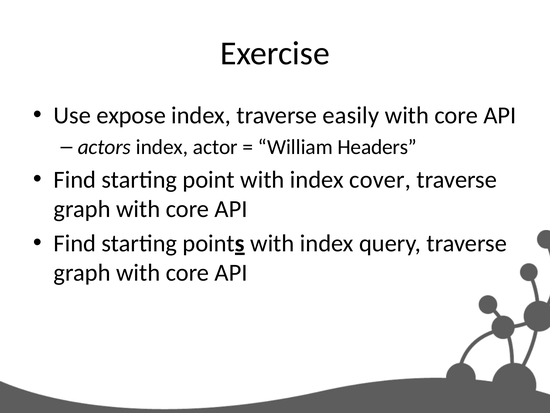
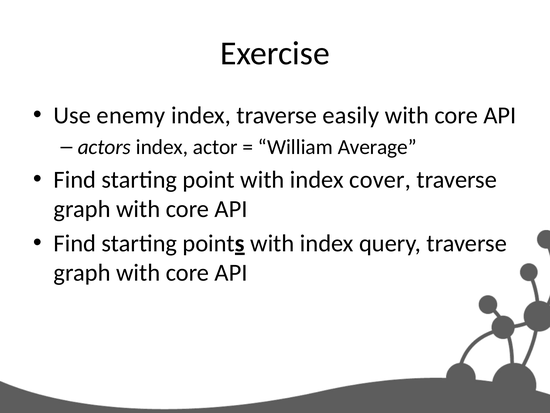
expose: expose -> enemy (131, 115)
Headers: Headers -> Average (377, 147)
